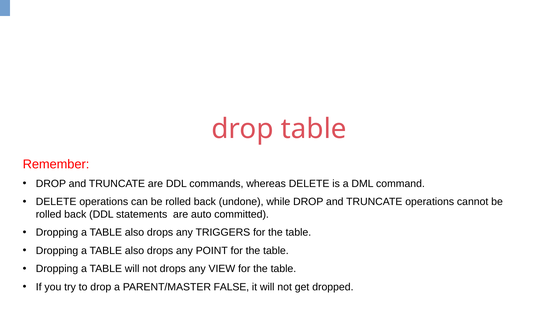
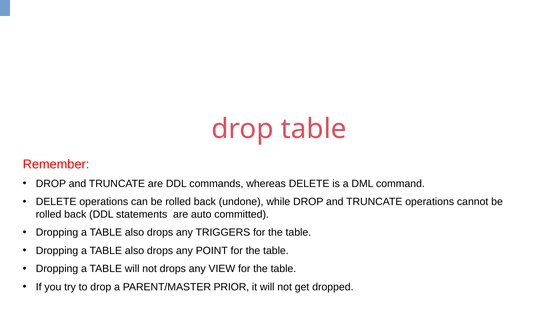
FALSE: FALSE -> PRIOR (231, 287)
